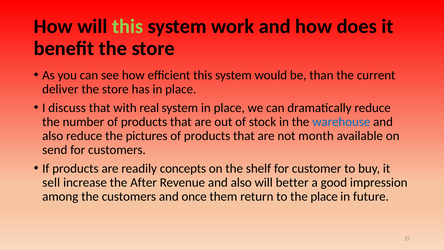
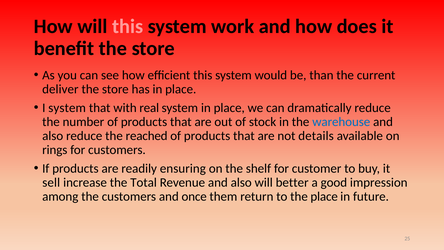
this colour: light green -> pink (128, 26)
I discuss: discuss -> system (67, 108)
pictures: pictures -> reached (147, 136)
month: month -> details (316, 136)
send: send -> rings (55, 150)
concepts: concepts -> ensuring (183, 168)
After: After -> Total (144, 182)
